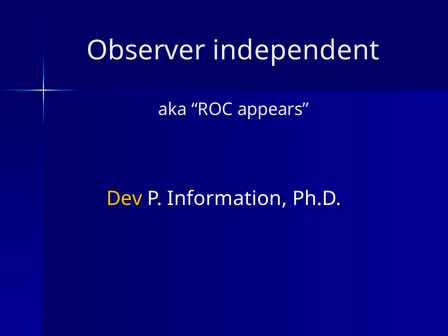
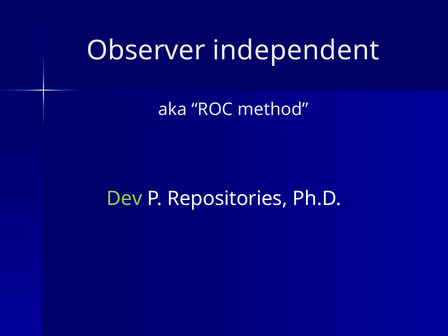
appears: appears -> method (273, 109)
Dev colour: yellow -> light green (124, 199)
Information: Information -> Repositories (227, 199)
